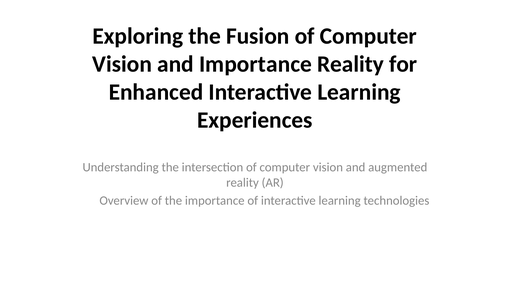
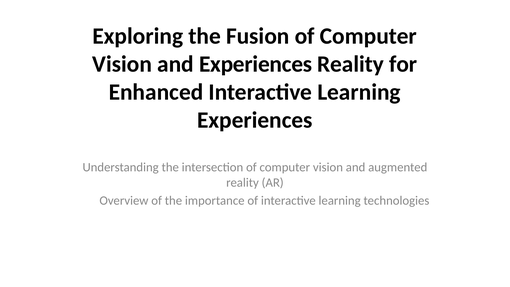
and Importance: Importance -> Experiences (256, 64)
